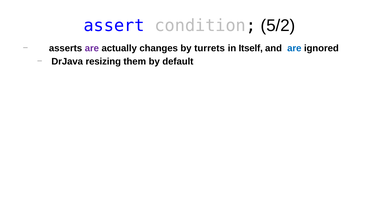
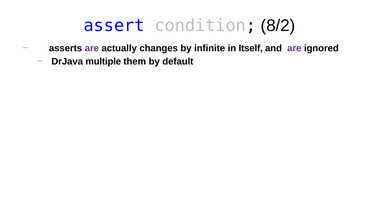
5/2: 5/2 -> 8/2 (278, 26)
turrets: turrets -> infinite (210, 48)
are colour: blue -> purple (294, 48)
resizing: resizing -> multiple (103, 61)
